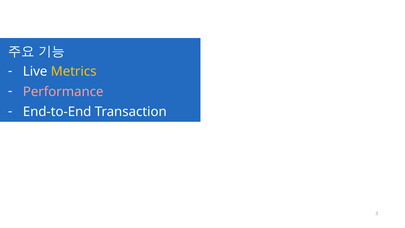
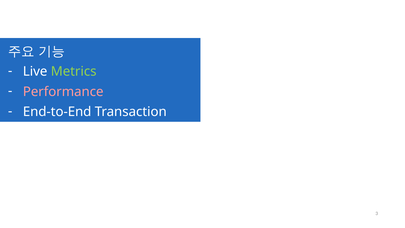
Metrics colour: yellow -> light green (74, 71)
